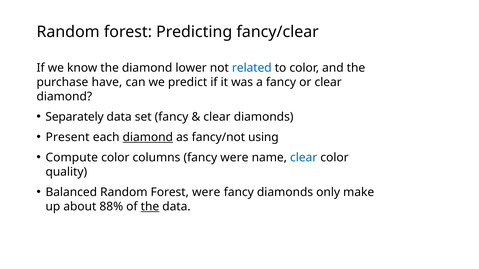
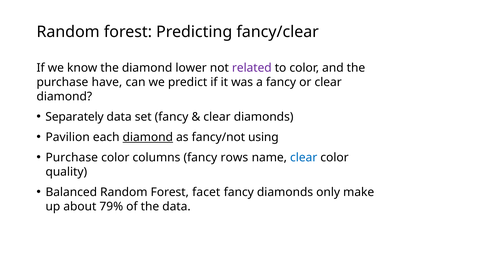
related colour: blue -> purple (252, 68)
Present: Present -> Pavilion (68, 137)
Compute: Compute -> Purchase (72, 158)
fancy were: were -> rows (234, 158)
Forest were: were -> facet (206, 192)
88%: 88% -> 79% (111, 207)
the underline: present -> none (150, 207)
